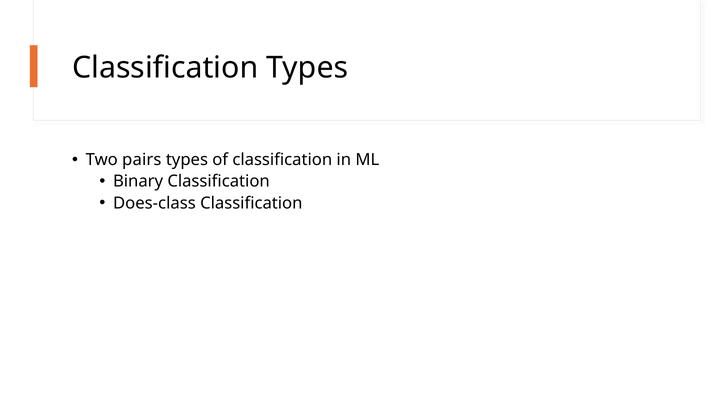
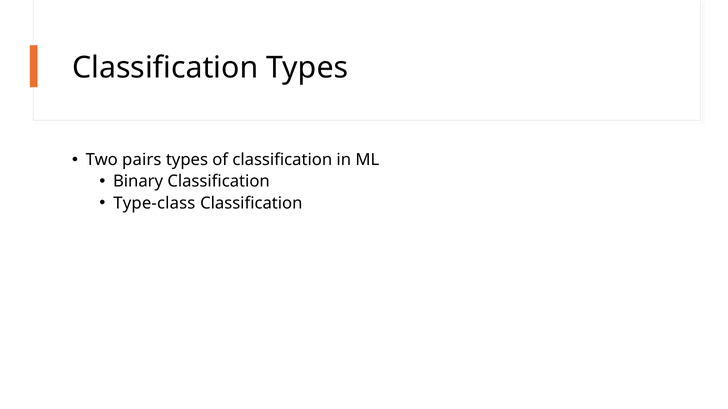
Does-class: Does-class -> Type-class (154, 203)
